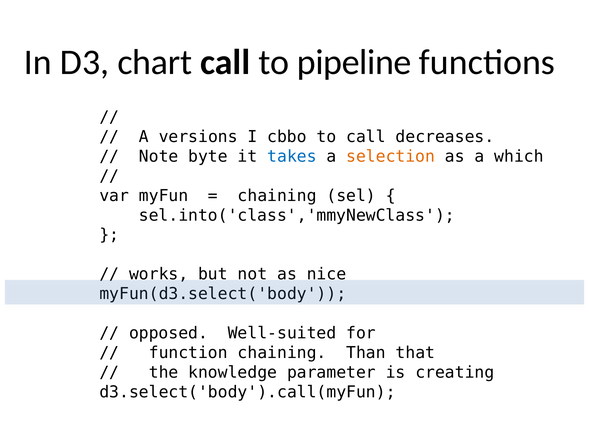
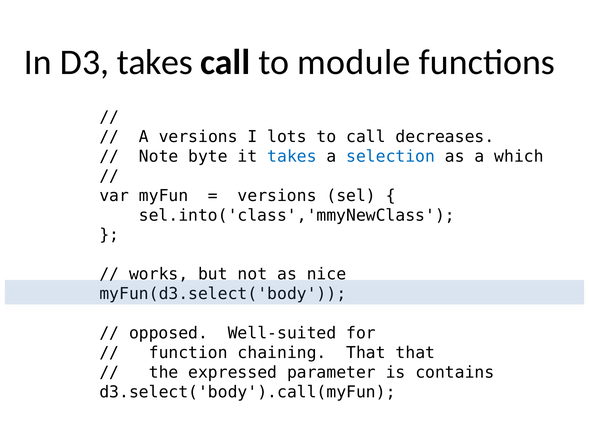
D3 chart: chart -> takes (155, 62)
pipeline: pipeline -> module (354, 62)
cbbo: cbbo -> lots (287, 137)
selection colour: orange -> blue (391, 156)
chaining: chaining -> versions (277, 196)
chaining Than: Than -> That (366, 353)
knowledge: knowledge -> expressed (233, 372)
creating: creating -> contains (455, 372)
